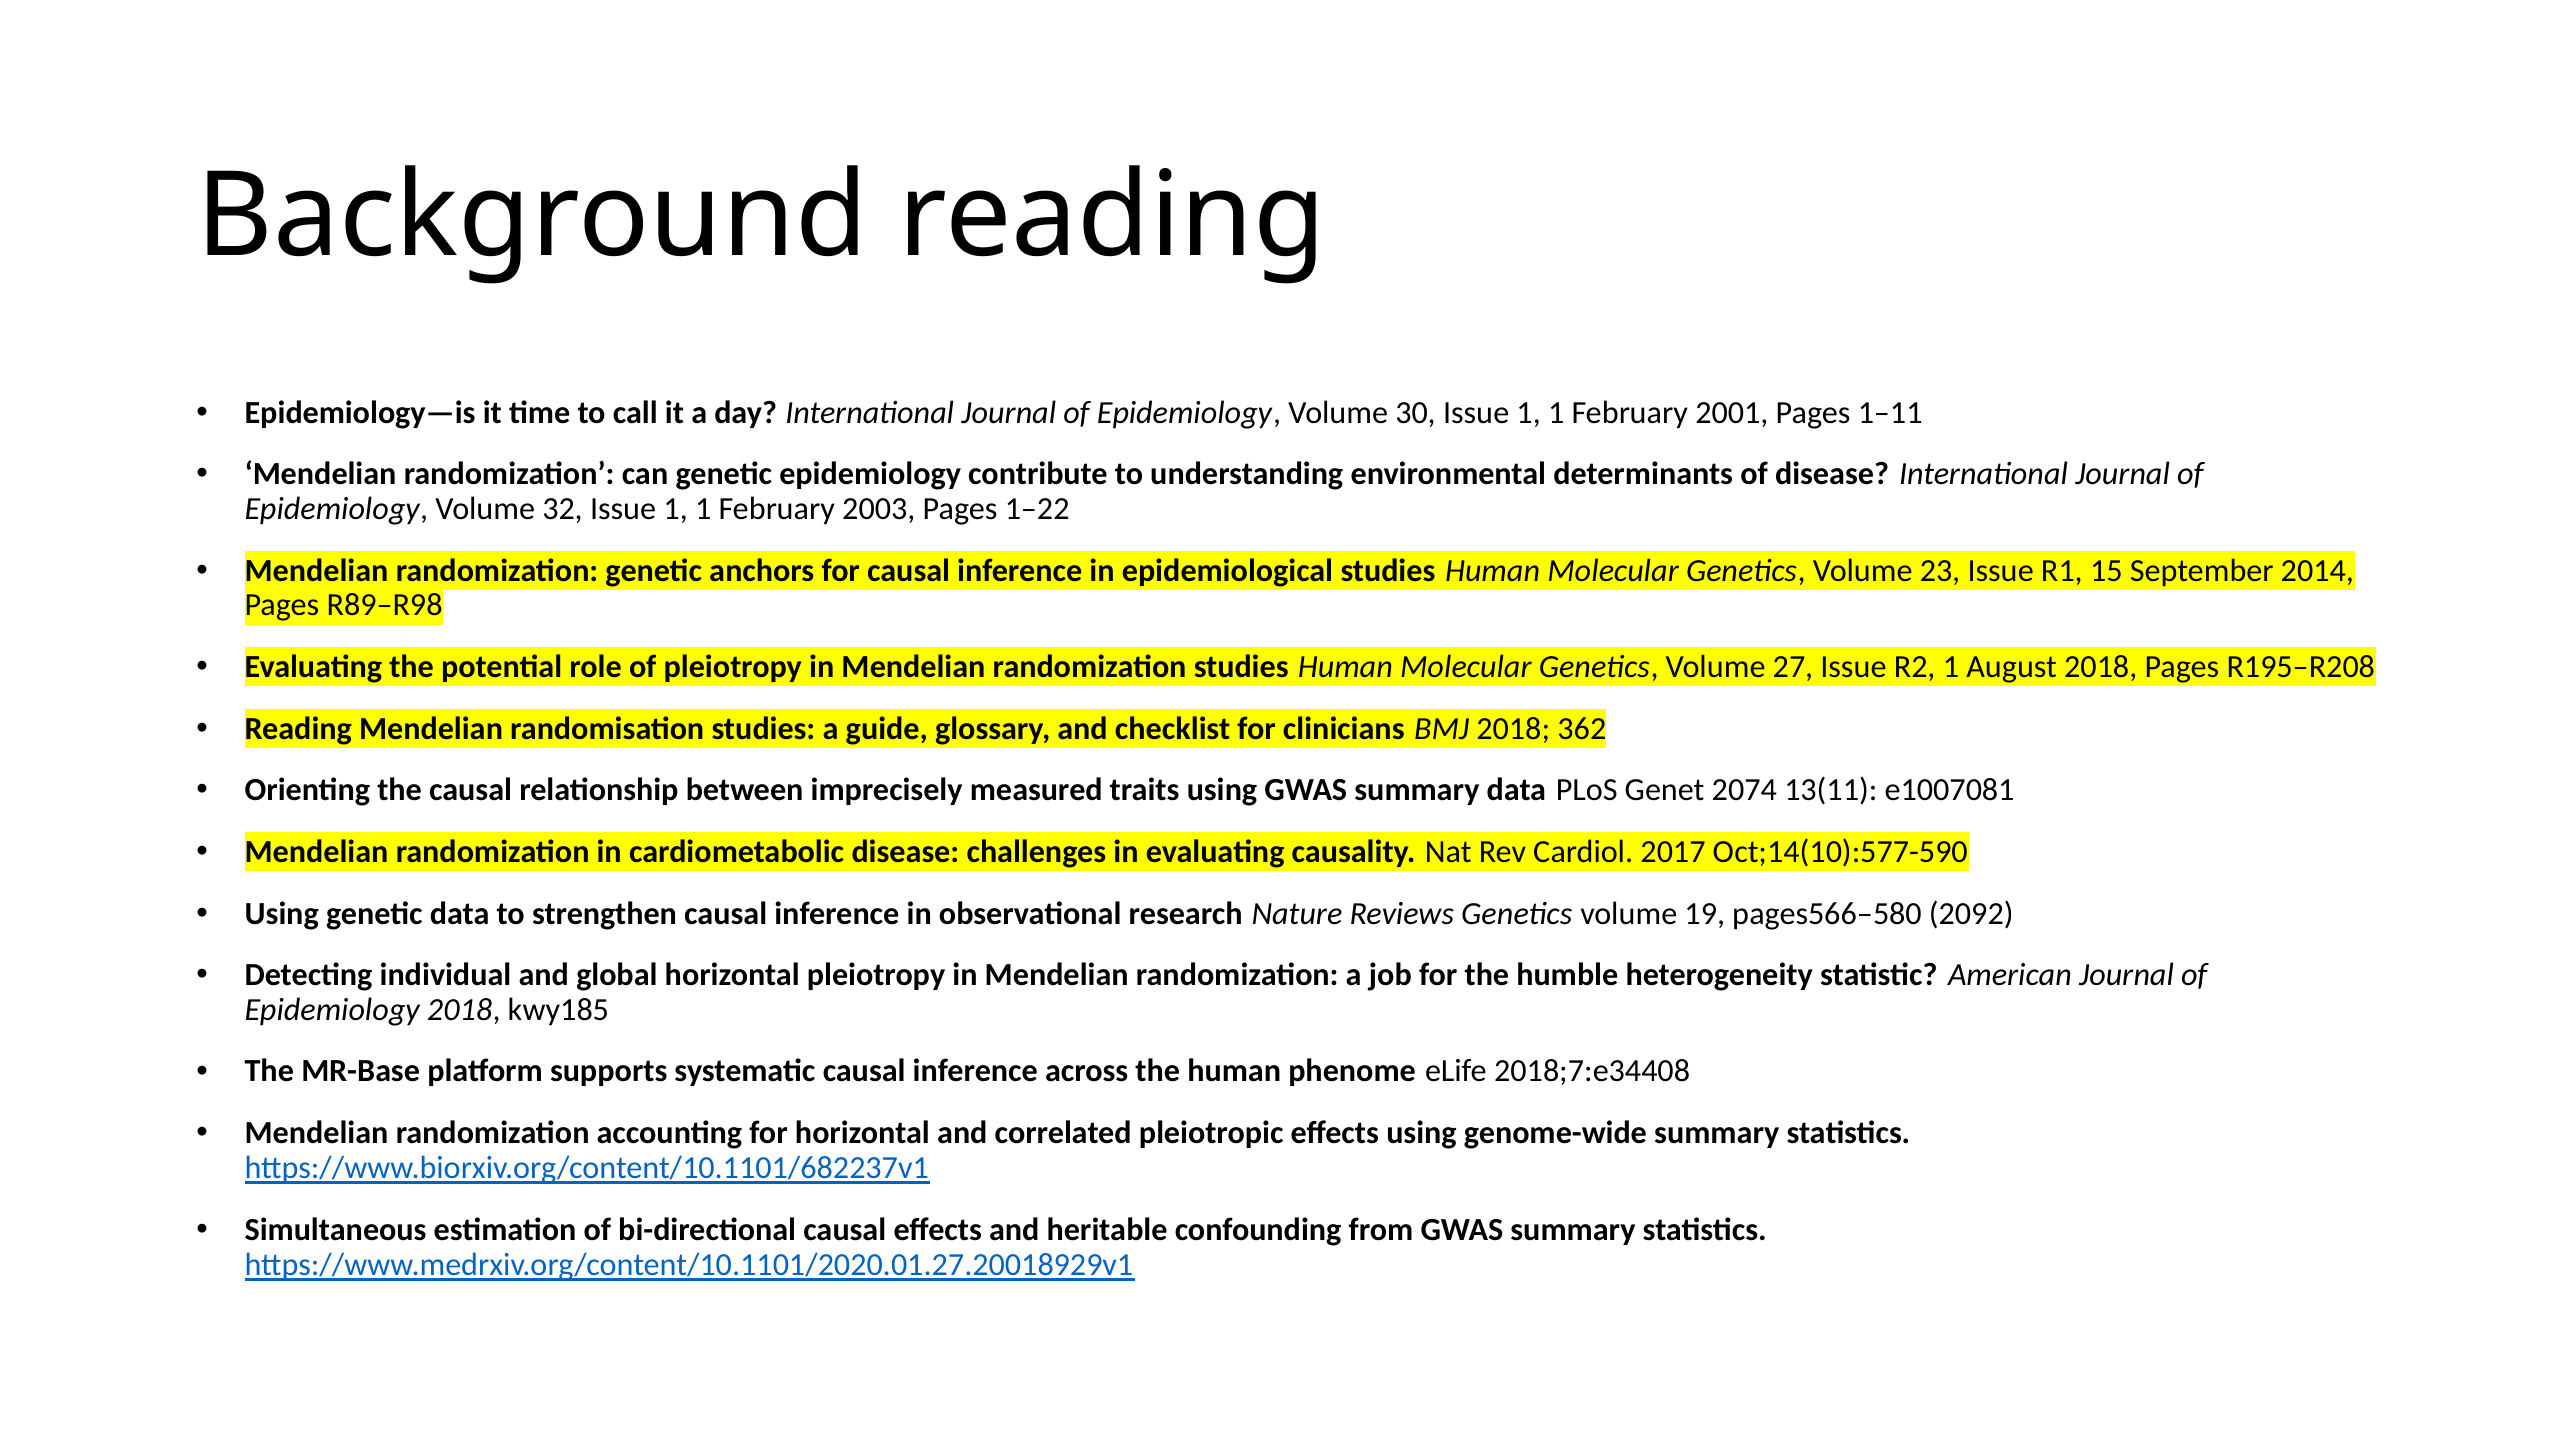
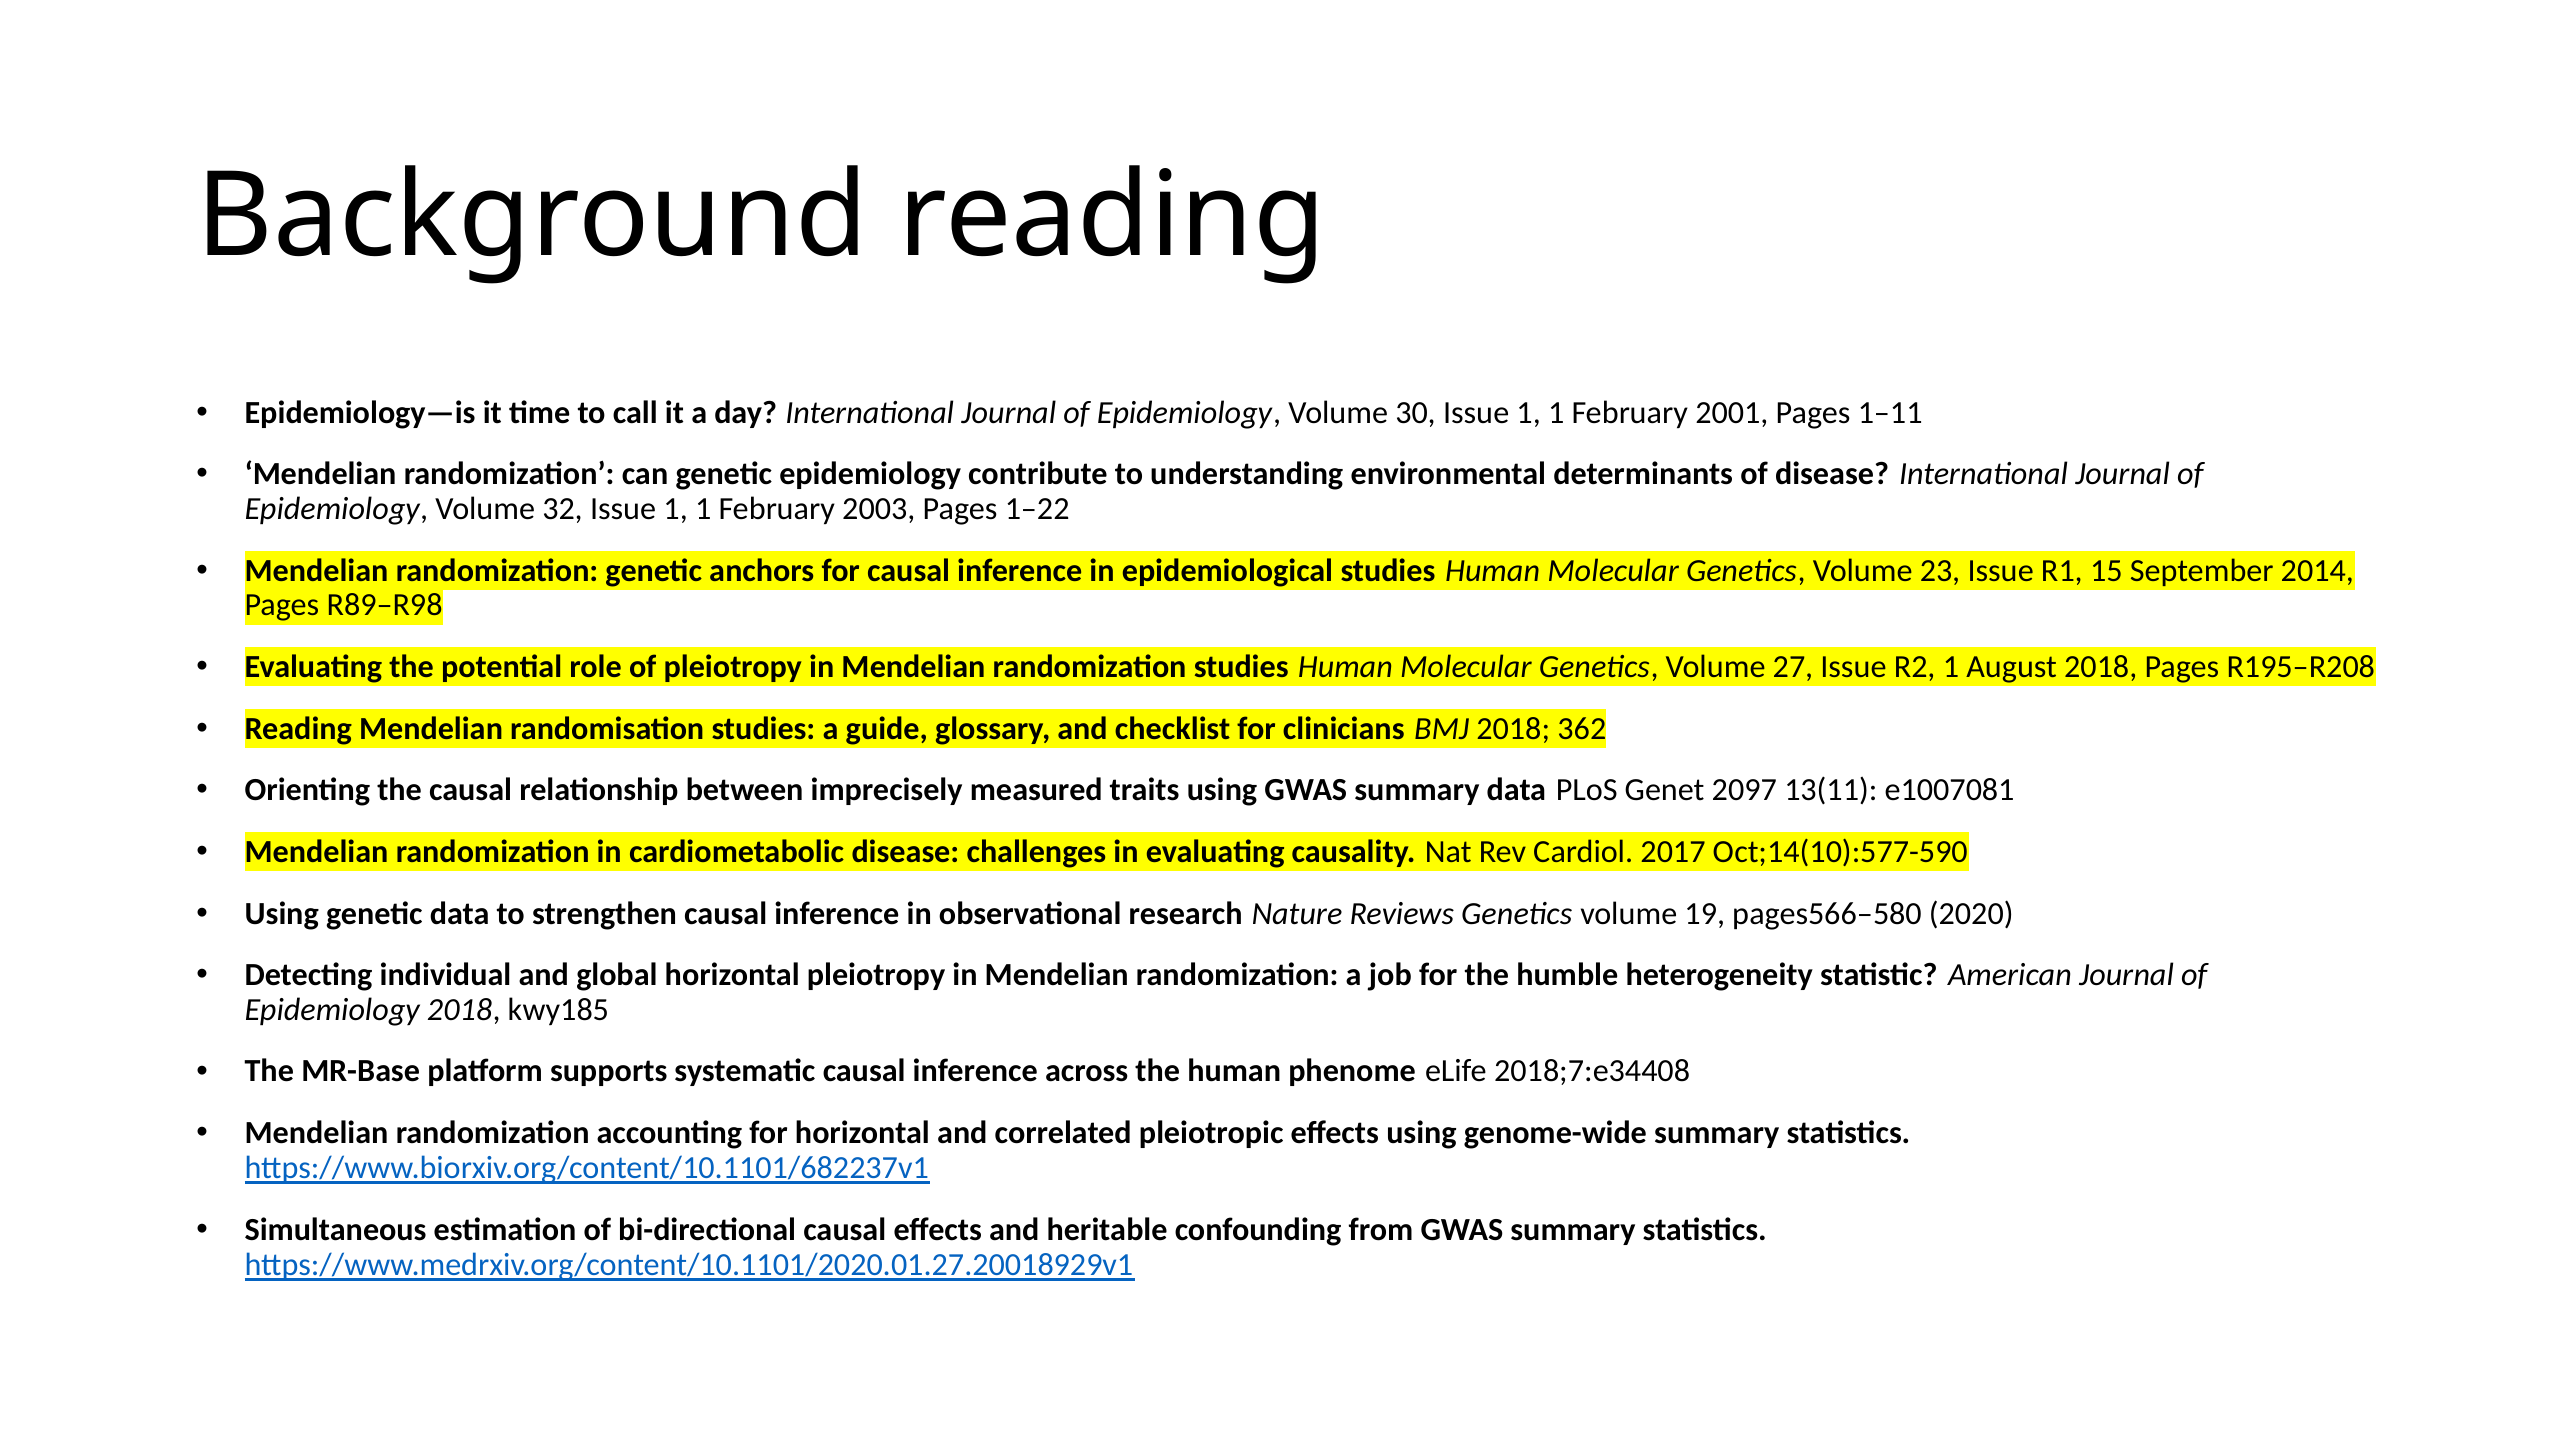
2074: 2074 -> 2097 (1744, 790)
2092: 2092 -> 2020 (1971, 913)
